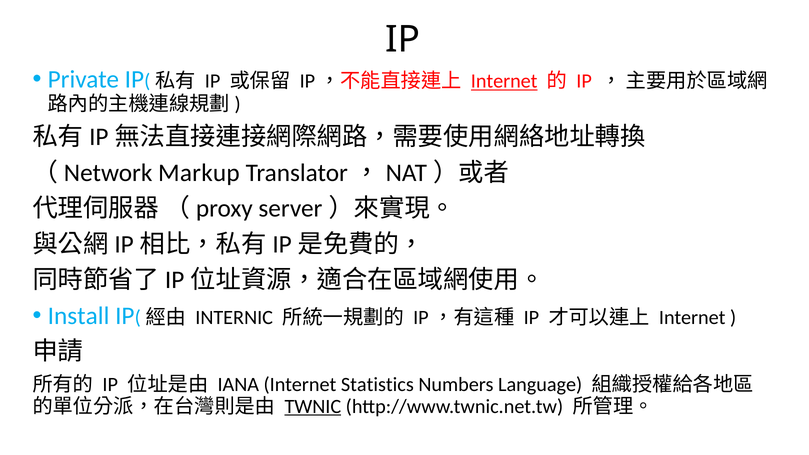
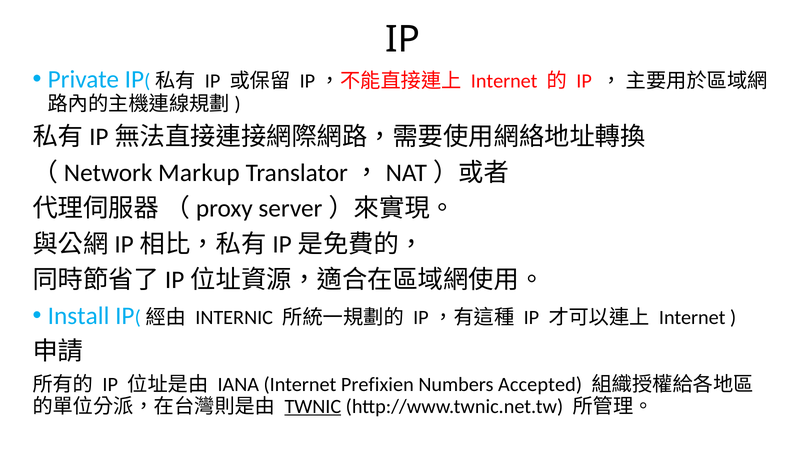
Internet underline: present -> none (504, 81)
Statistics: Statistics -> Prefixien (377, 385)
Language: Language -> Accepted (540, 385)
